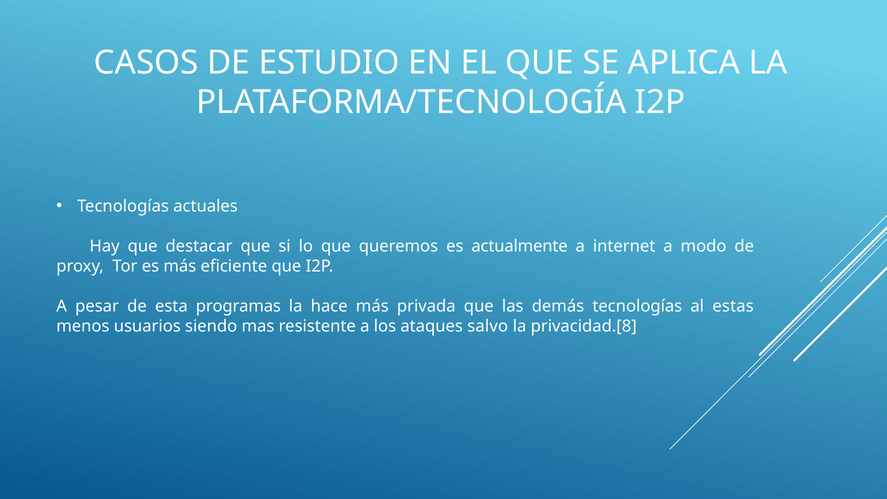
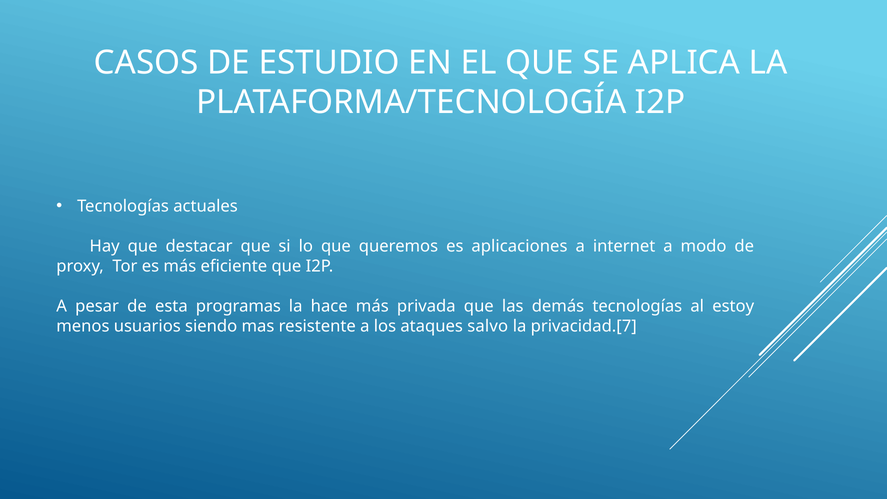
actualmente: actualmente -> aplicaciones (519, 246)
estas: estas -> estoy (733, 306)
privacidad.[8: privacidad.[8 -> privacidad.[7 (584, 326)
